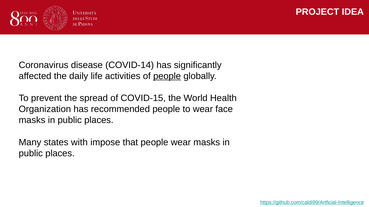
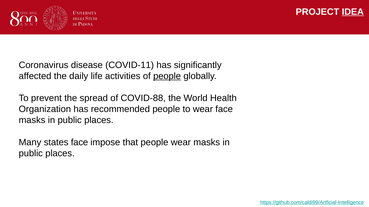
IDEA underline: none -> present (353, 12)
COVID-14: COVID-14 -> COVID-11 (130, 65)
COVID-15: COVID-15 -> COVID-88 (143, 98)
states with: with -> face (79, 143)
